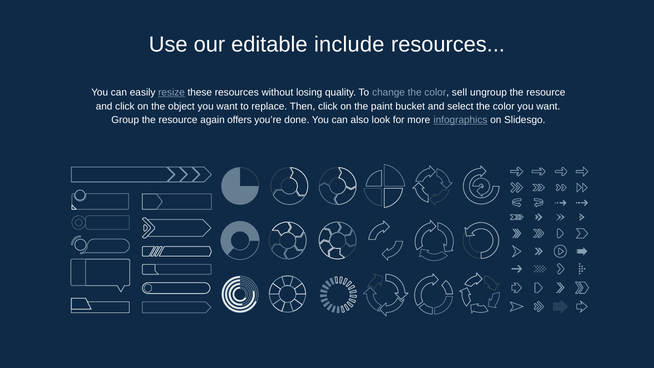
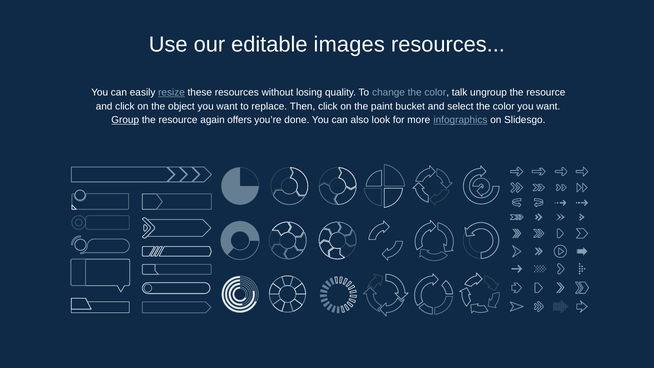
include: include -> images (349, 44)
sell: sell -> talk (460, 92)
Group underline: none -> present (125, 120)
